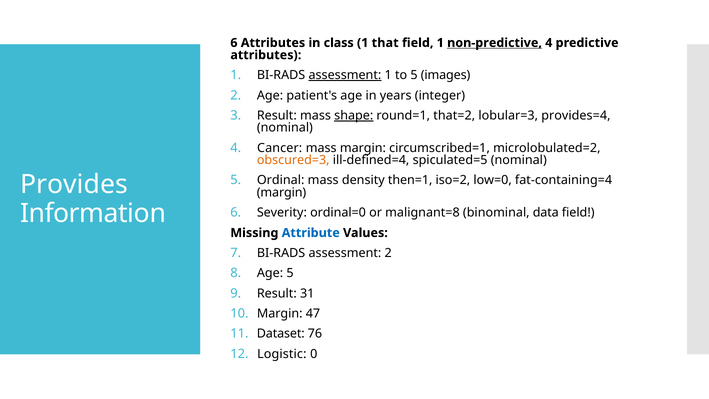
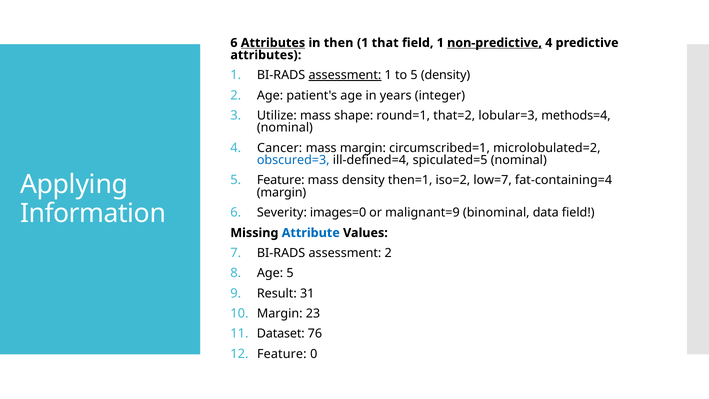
Attributes underline: none -> present (273, 43)
class: class -> then (339, 43)
5 images: images -> density (446, 75)
Result: Result -> Utilize (277, 115)
shape underline: present -> none (354, 115)
provides=4: provides=4 -> methods=4 (576, 115)
obscured=3 colour: orange -> blue (293, 160)
5 Ordinal: Ordinal -> Feature (281, 180)
low=0: low=0 -> low=7 (493, 180)
Provides: Provides -> Applying (74, 185)
ordinal=0: ordinal=0 -> images=0 (338, 213)
malignant=8: malignant=8 -> malignant=9 (422, 213)
47: 47 -> 23 (313, 313)
Logistic: Logistic -> Feature (282, 354)
